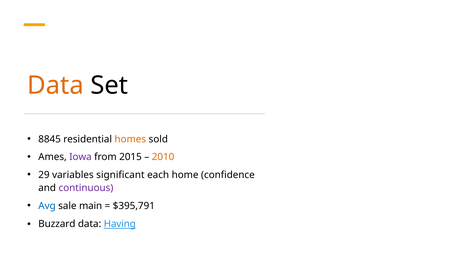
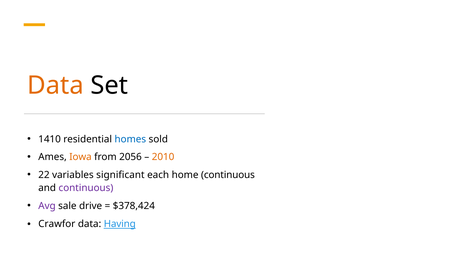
8845: 8845 -> 1410 (50, 139)
homes colour: orange -> blue (130, 139)
Iowa colour: purple -> orange (80, 157)
2015: 2015 -> 2056 (130, 157)
29: 29 -> 22 (44, 175)
home confidence: confidence -> continuous (228, 175)
Avg colour: blue -> purple (47, 206)
main: main -> drive (91, 206)
$395,791: $395,791 -> $378,424 (134, 206)
Buzzard: Buzzard -> Crawfor (57, 224)
